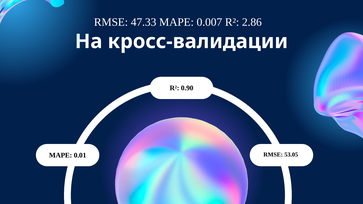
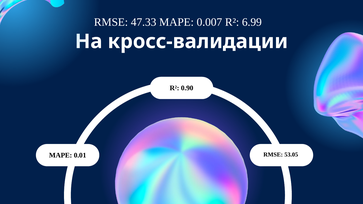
2.86: 2.86 -> 6.99 (252, 22)
